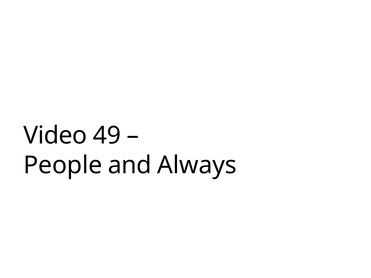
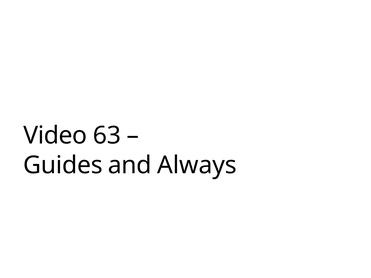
49: 49 -> 63 (107, 136)
People: People -> Guides (63, 165)
